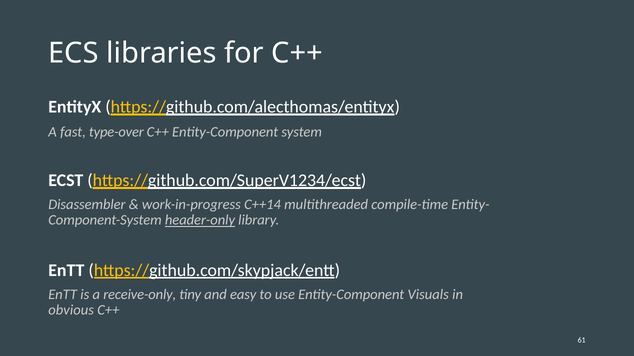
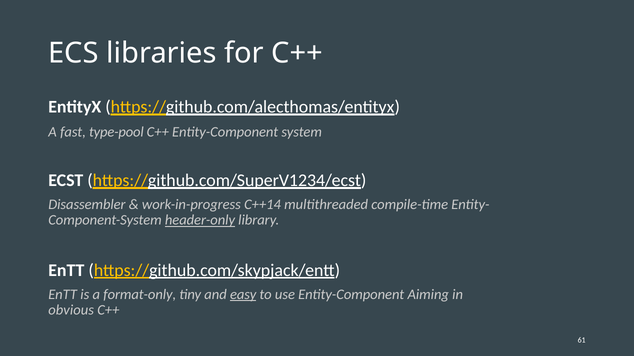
type-over: type-over -> type-pool (116, 132)
receive-only: receive-only -> format-only (140, 295)
easy underline: none -> present (243, 295)
Visuals: Visuals -> Aiming (428, 295)
